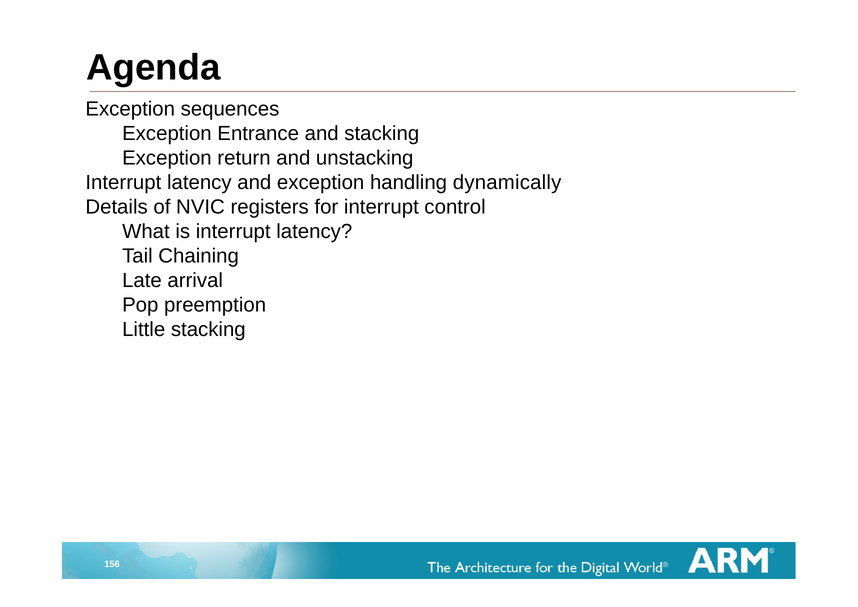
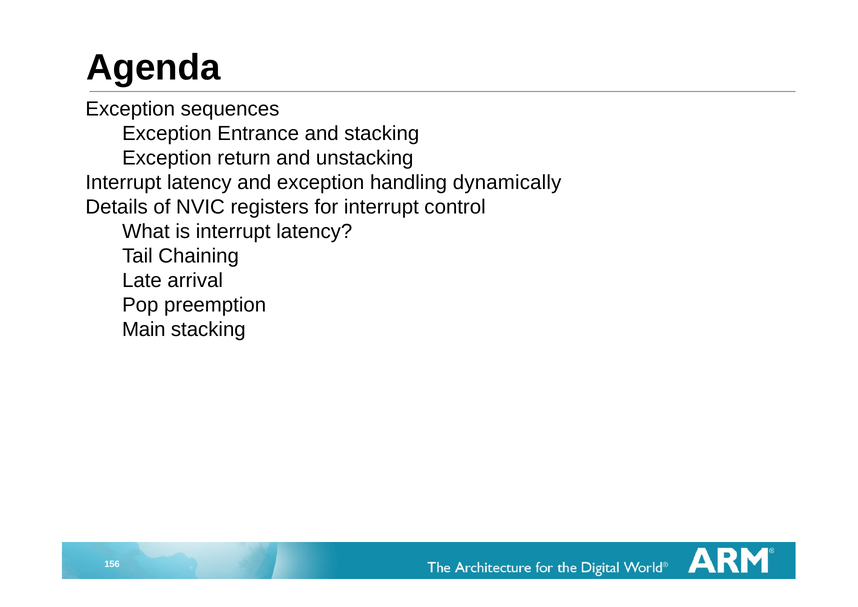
Little: Little -> Main (144, 329)
